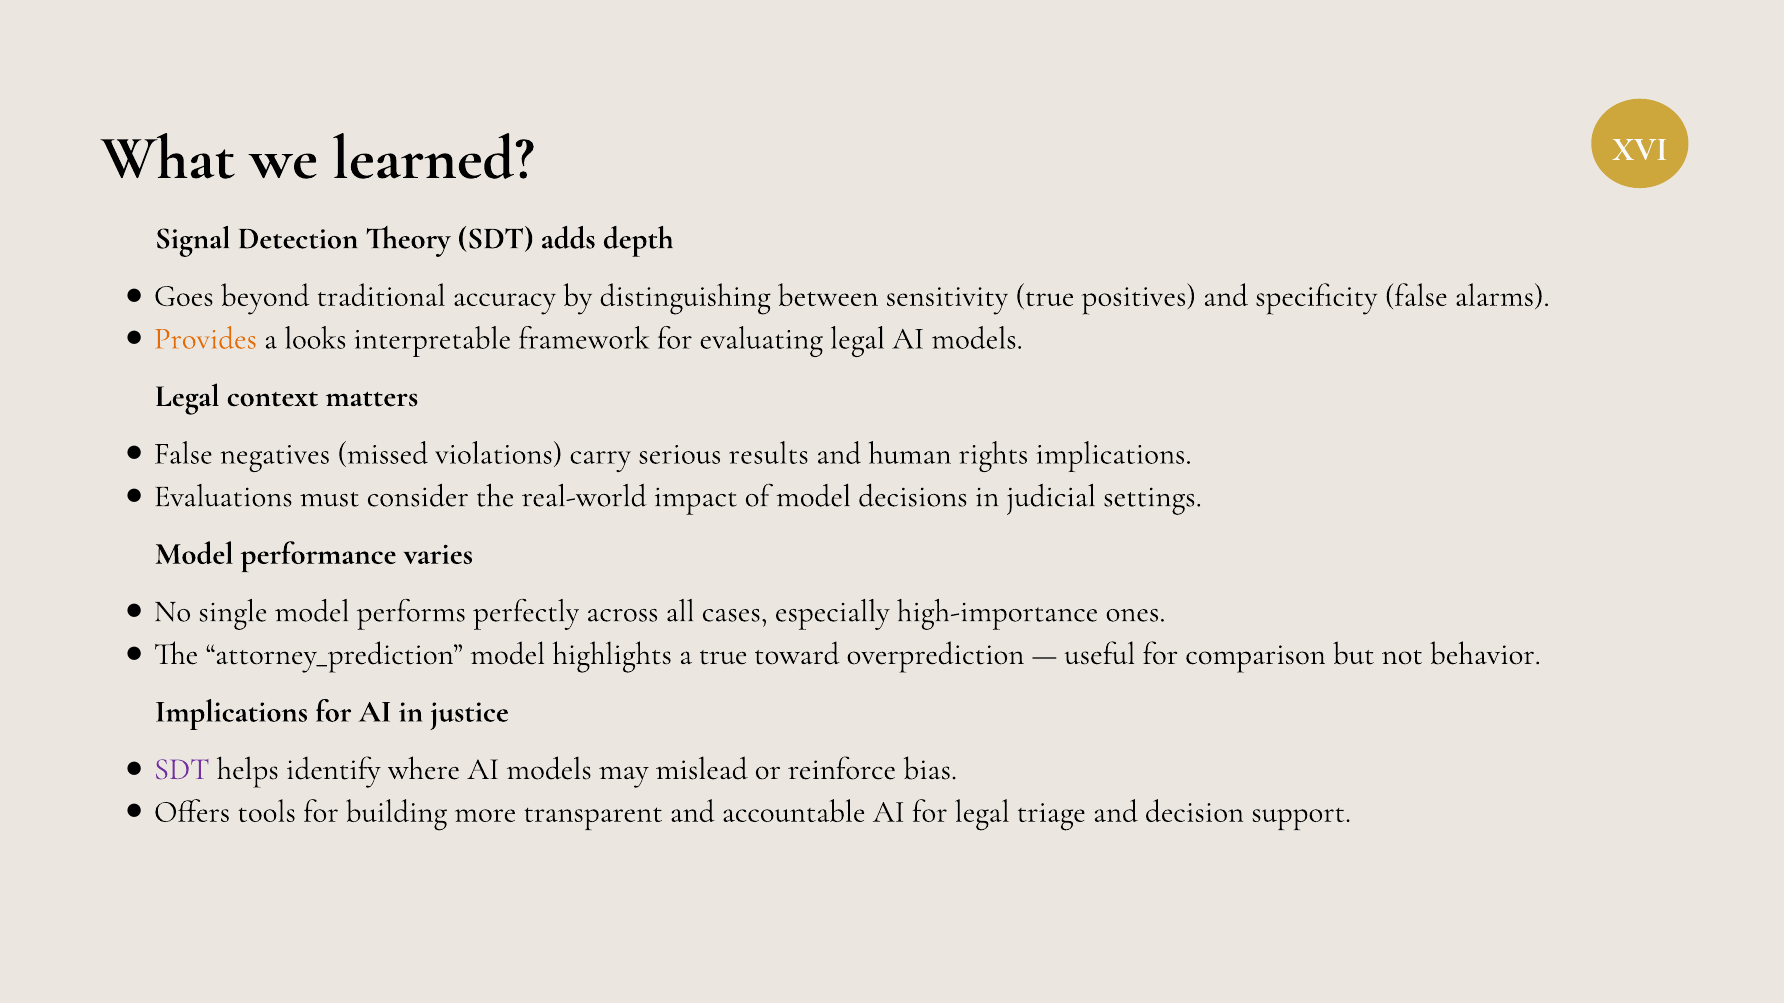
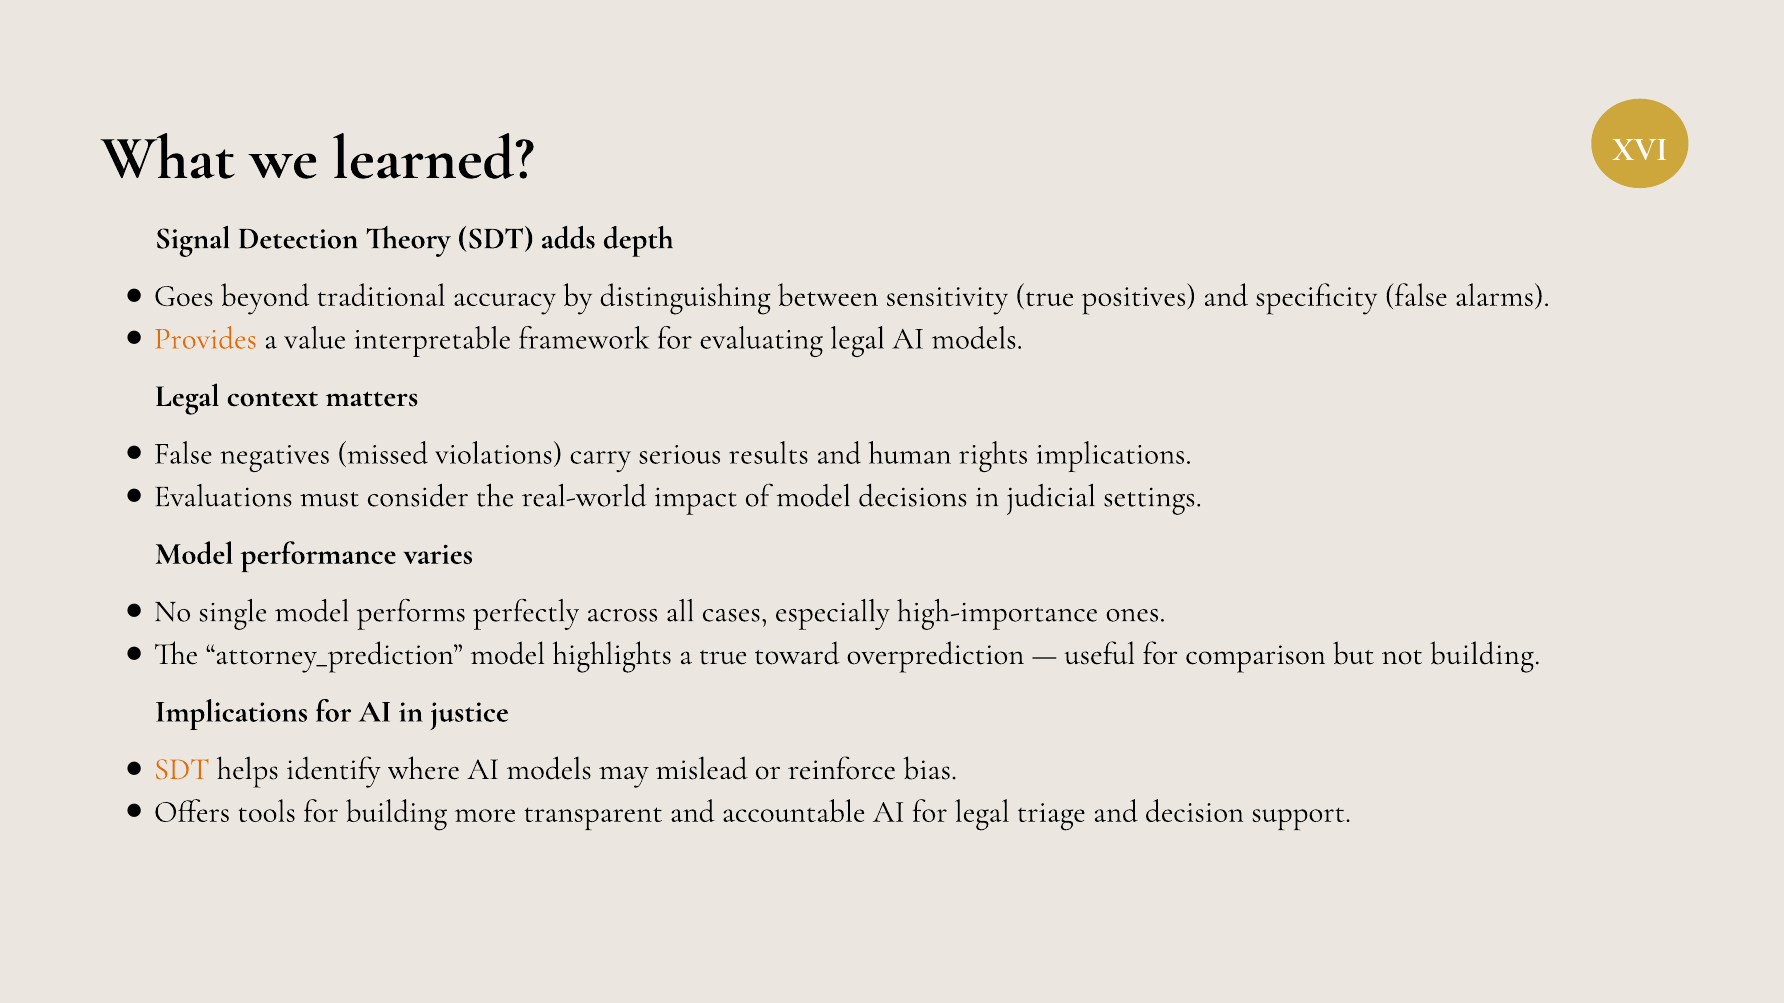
looks: looks -> value (315, 338)
not behavior: behavior -> building (1485, 654)
SDT colour: purple -> orange (182, 769)
